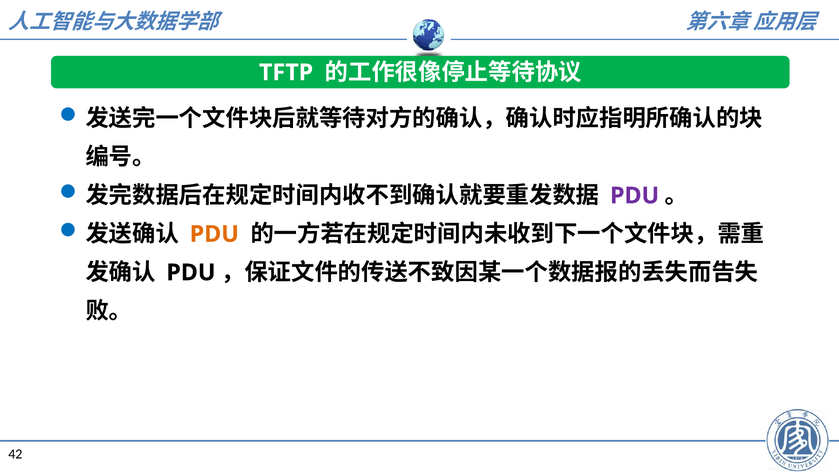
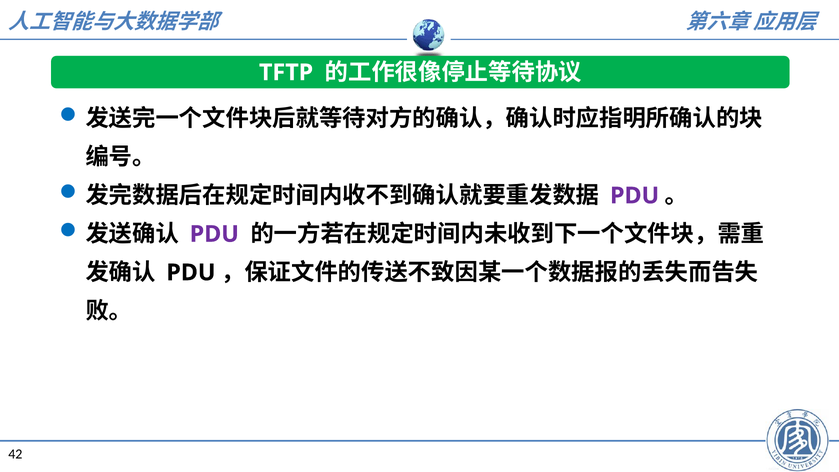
PDU colour: orange -> purple (214, 234)
